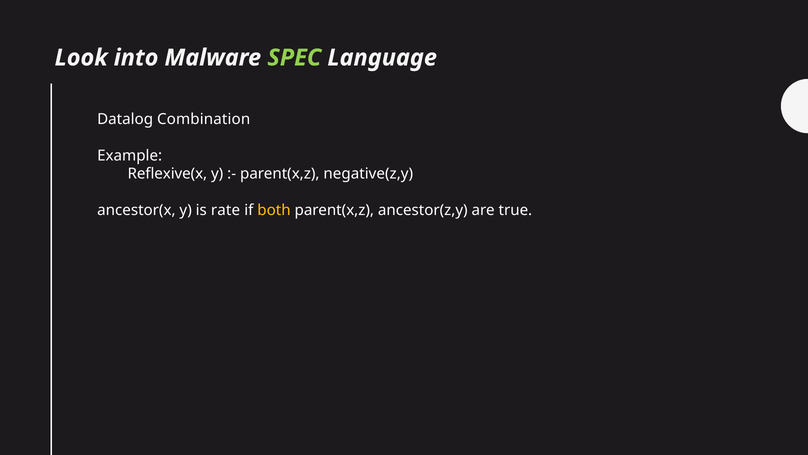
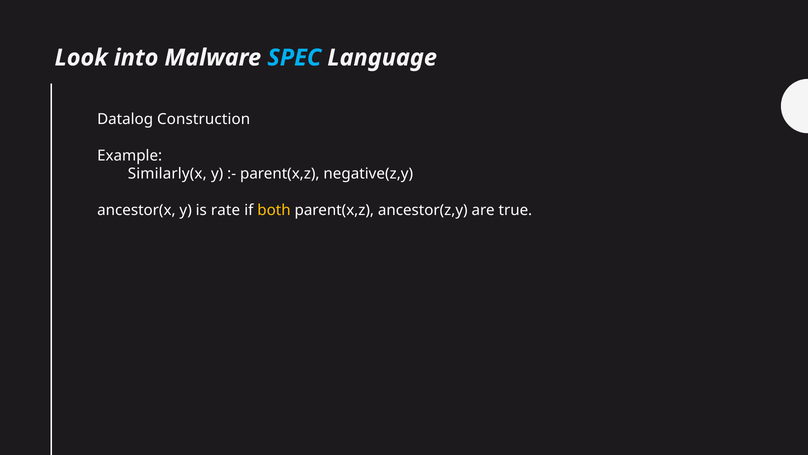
SPEC colour: light green -> light blue (294, 58)
Combination: Combination -> Construction (204, 119)
Reflexive(x: Reflexive(x -> Similarly(x (167, 174)
